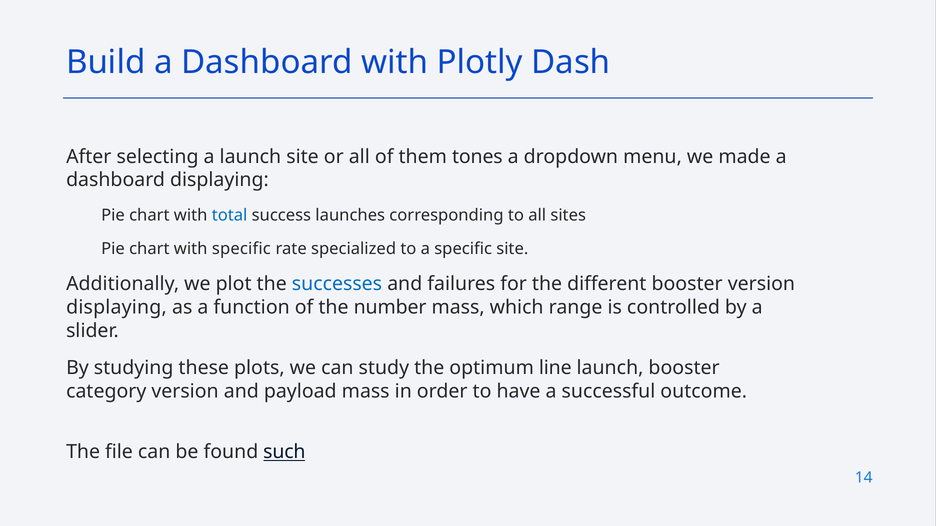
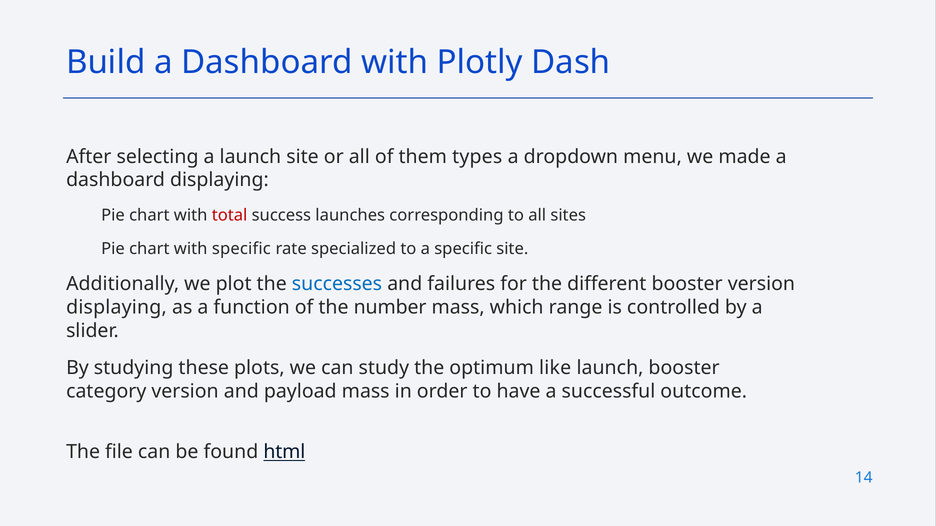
tones: tones -> types (477, 157)
total colour: blue -> red (230, 215)
line: line -> like (555, 368)
such: such -> html (284, 452)
